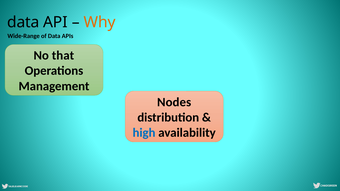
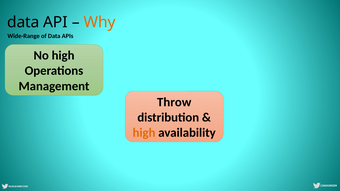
No that: that -> high (63, 56)
Nodes: Nodes -> Throw (174, 102)
high colour: blue -> orange (144, 133)
